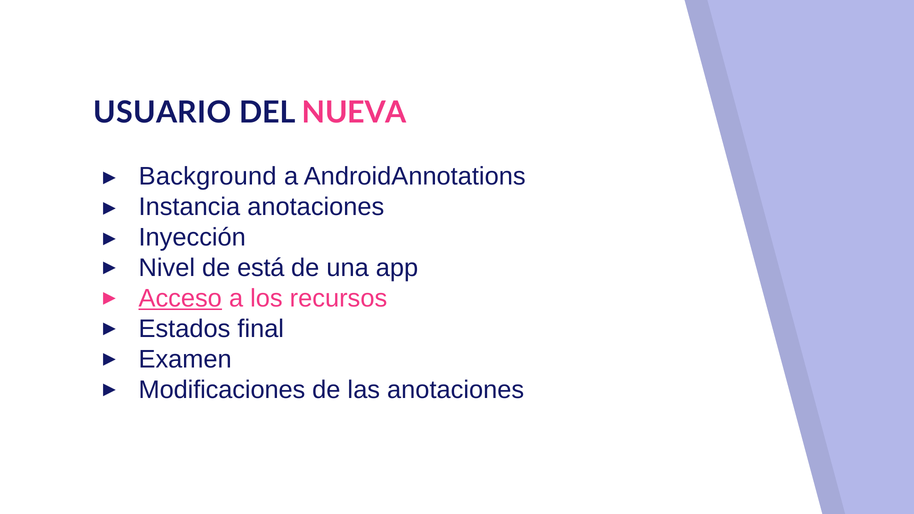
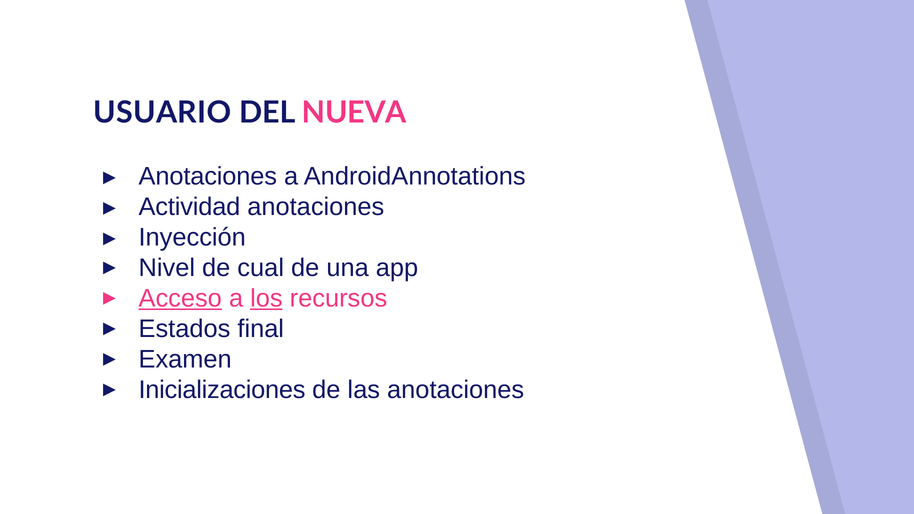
Background: Background -> Anotaciones (208, 177)
Instancia: Instancia -> Actividad (189, 207)
está: está -> cual (261, 268)
los underline: none -> present (266, 298)
Modificaciones: Modificaciones -> Inicializaciones (222, 390)
